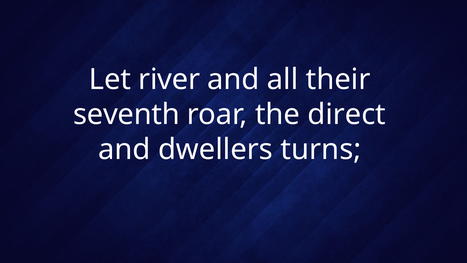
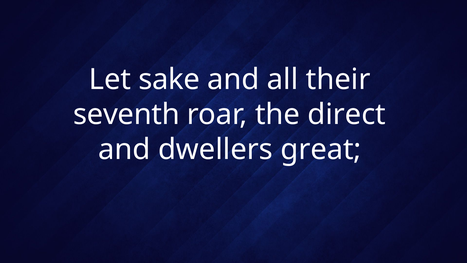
river: river -> sake (169, 79)
turns: turns -> great (321, 149)
